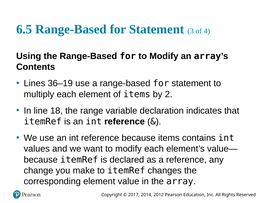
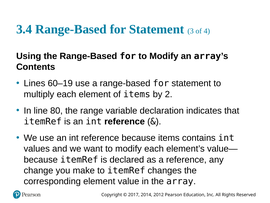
6.5: 6.5 -> 3.4 (24, 29)
36–19: 36–19 -> 60–19 (60, 83)
18: 18 -> 80 (56, 110)
